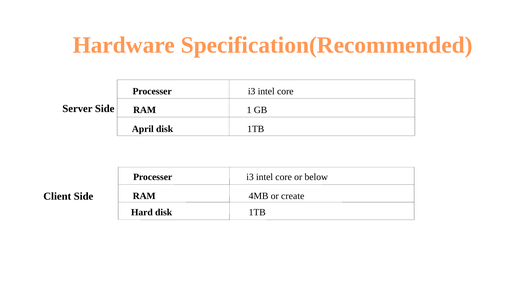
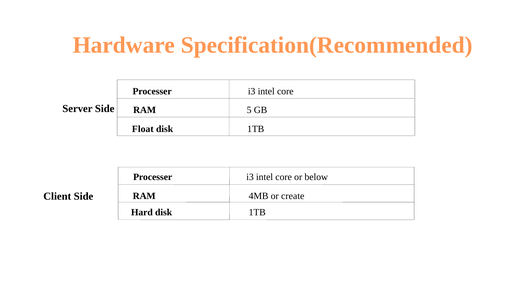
1: 1 -> 5 (249, 110)
April: April -> Float (143, 129)
